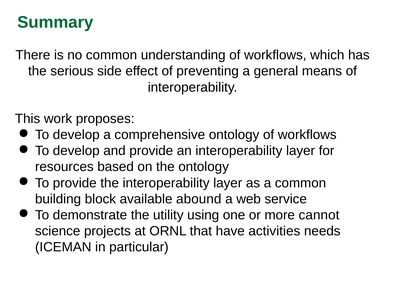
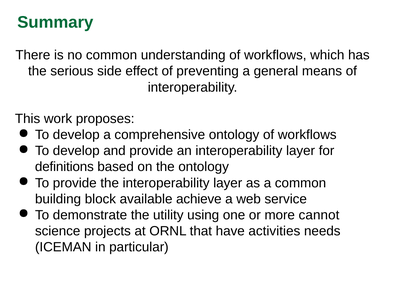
resources: resources -> definitions (64, 167)
abound: abound -> achieve (199, 199)
